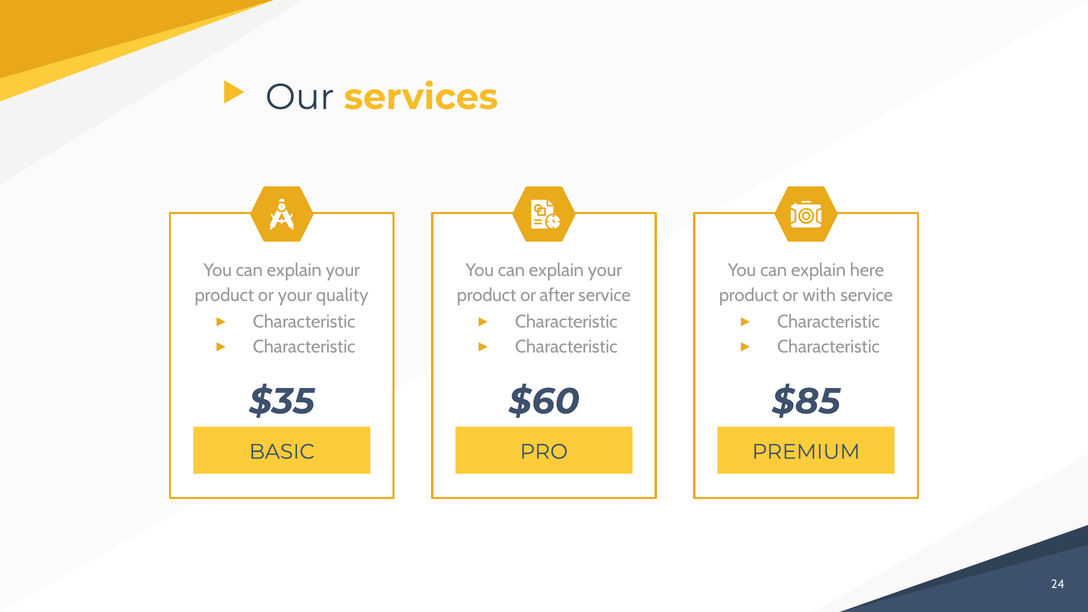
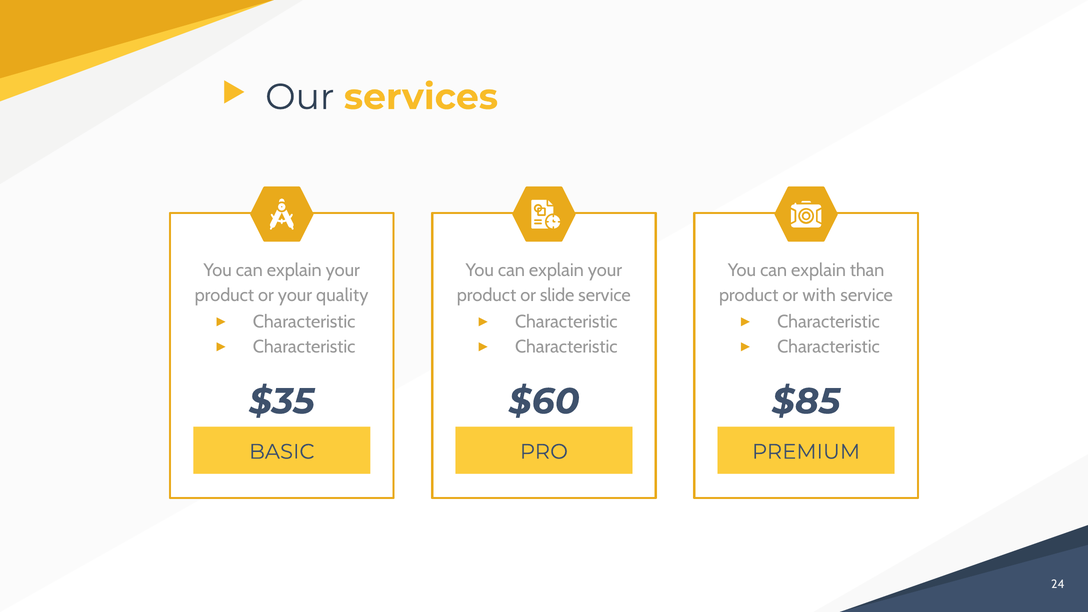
here: here -> than (867, 270)
after: after -> slide (557, 295)
